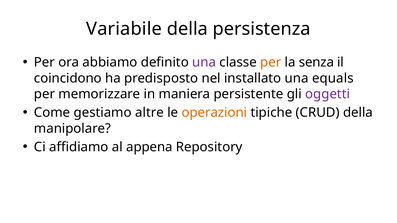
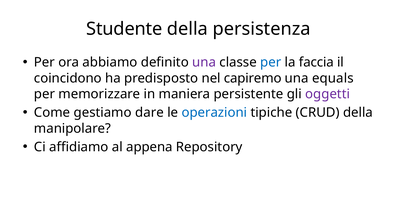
Variabile: Variabile -> Studente (124, 29)
per colour: orange -> blue (271, 62)
senza: senza -> faccia (316, 62)
installato: installato -> capiremo (253, 78)
altre: altre -> dare (149, 113)
operazioni colour: orange -> blue (214, 113)
